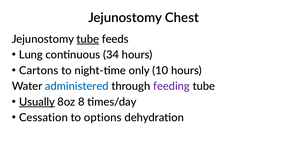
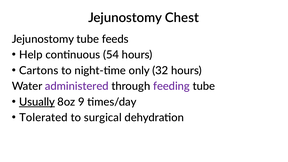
tube underline: present -> none (88, 39)
Lung: Lung -> Help (31, 55)
34: 34 -> 54 (111, 55)
10: 10 -> 32 (160, 71)
administered colour: blue -> purple (77, 86)
8: 8 -> 9 (81, 102)
Cessation: Cessation -> Tolerated (43, 118)
options: options -> surgical (103, 118)
